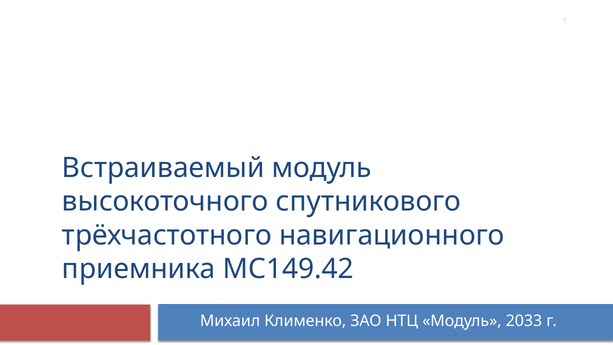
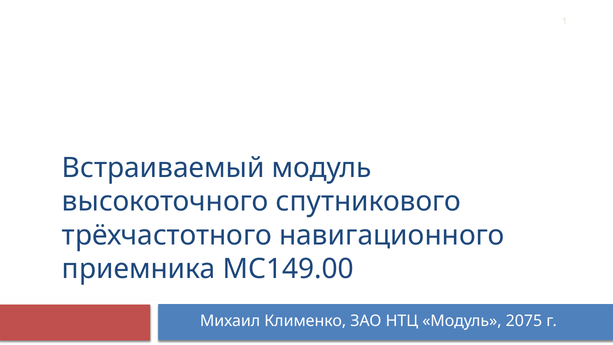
МС149.42: МС149.42 -> МС149.00 (288, 269)
2033: 2033 -> 2075 (524, 321)
